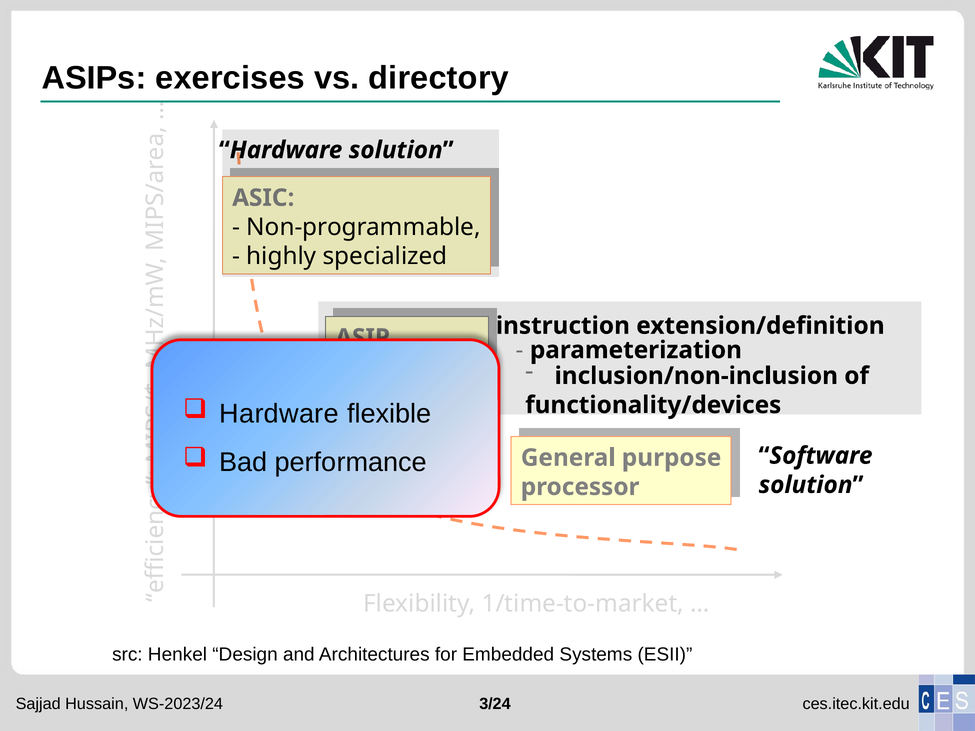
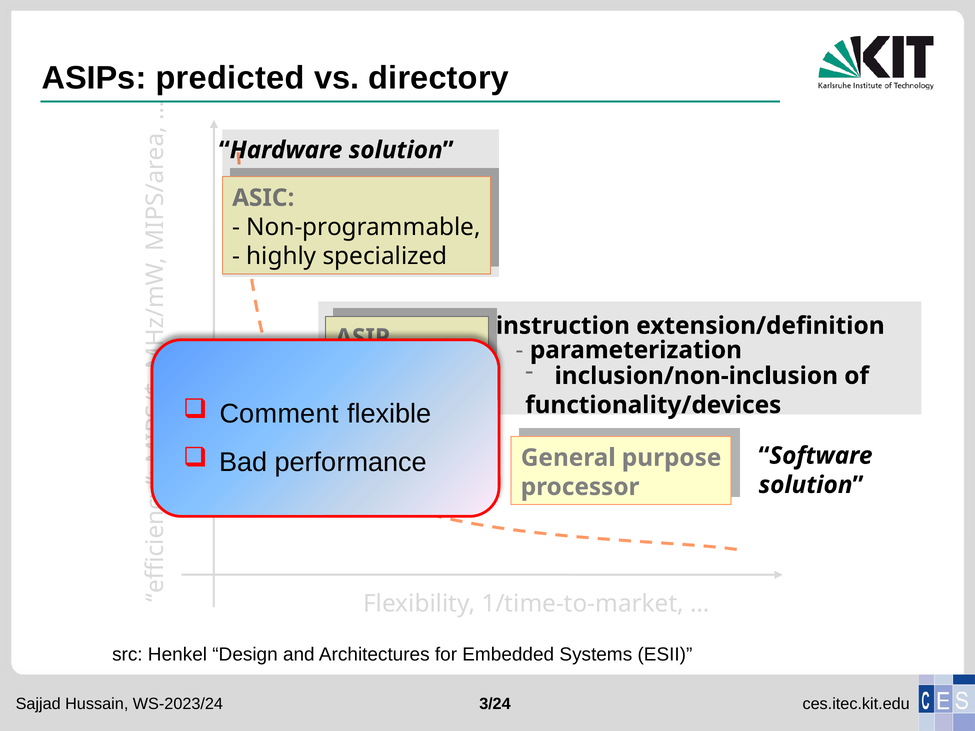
exercises: exercises -> predicted (230, 78)
Hardware: Hardware -> Comment (279, 414)
